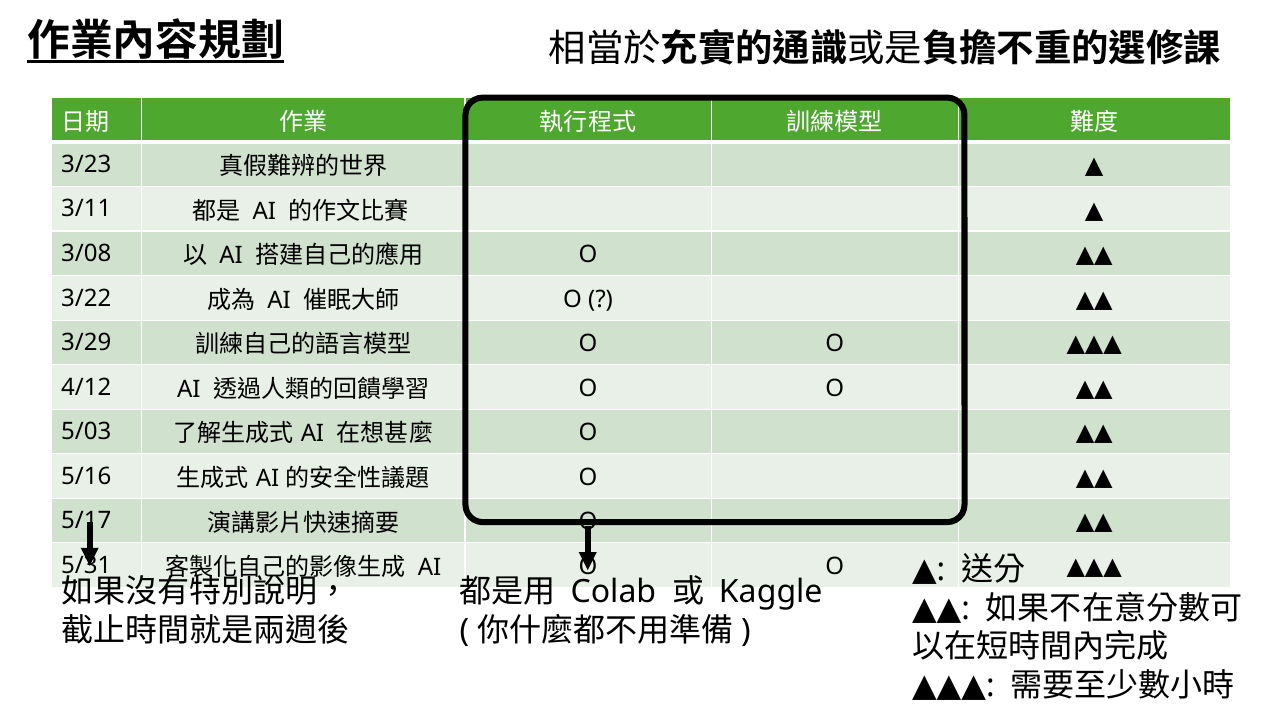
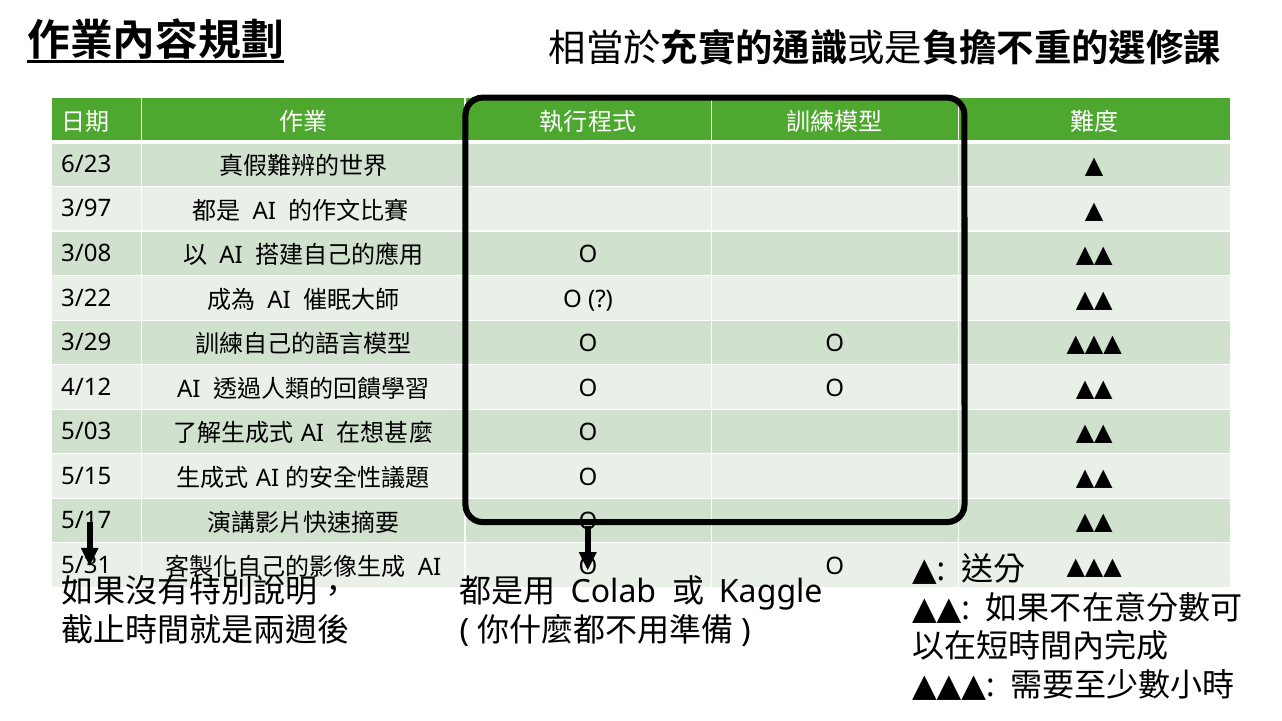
3/23: 3/23 -> 6/23 (86, 165)
3/11: 3/11 -> 3/97 (86, 209)
5/16: 5/16 -> 5/15 (86, 476)
